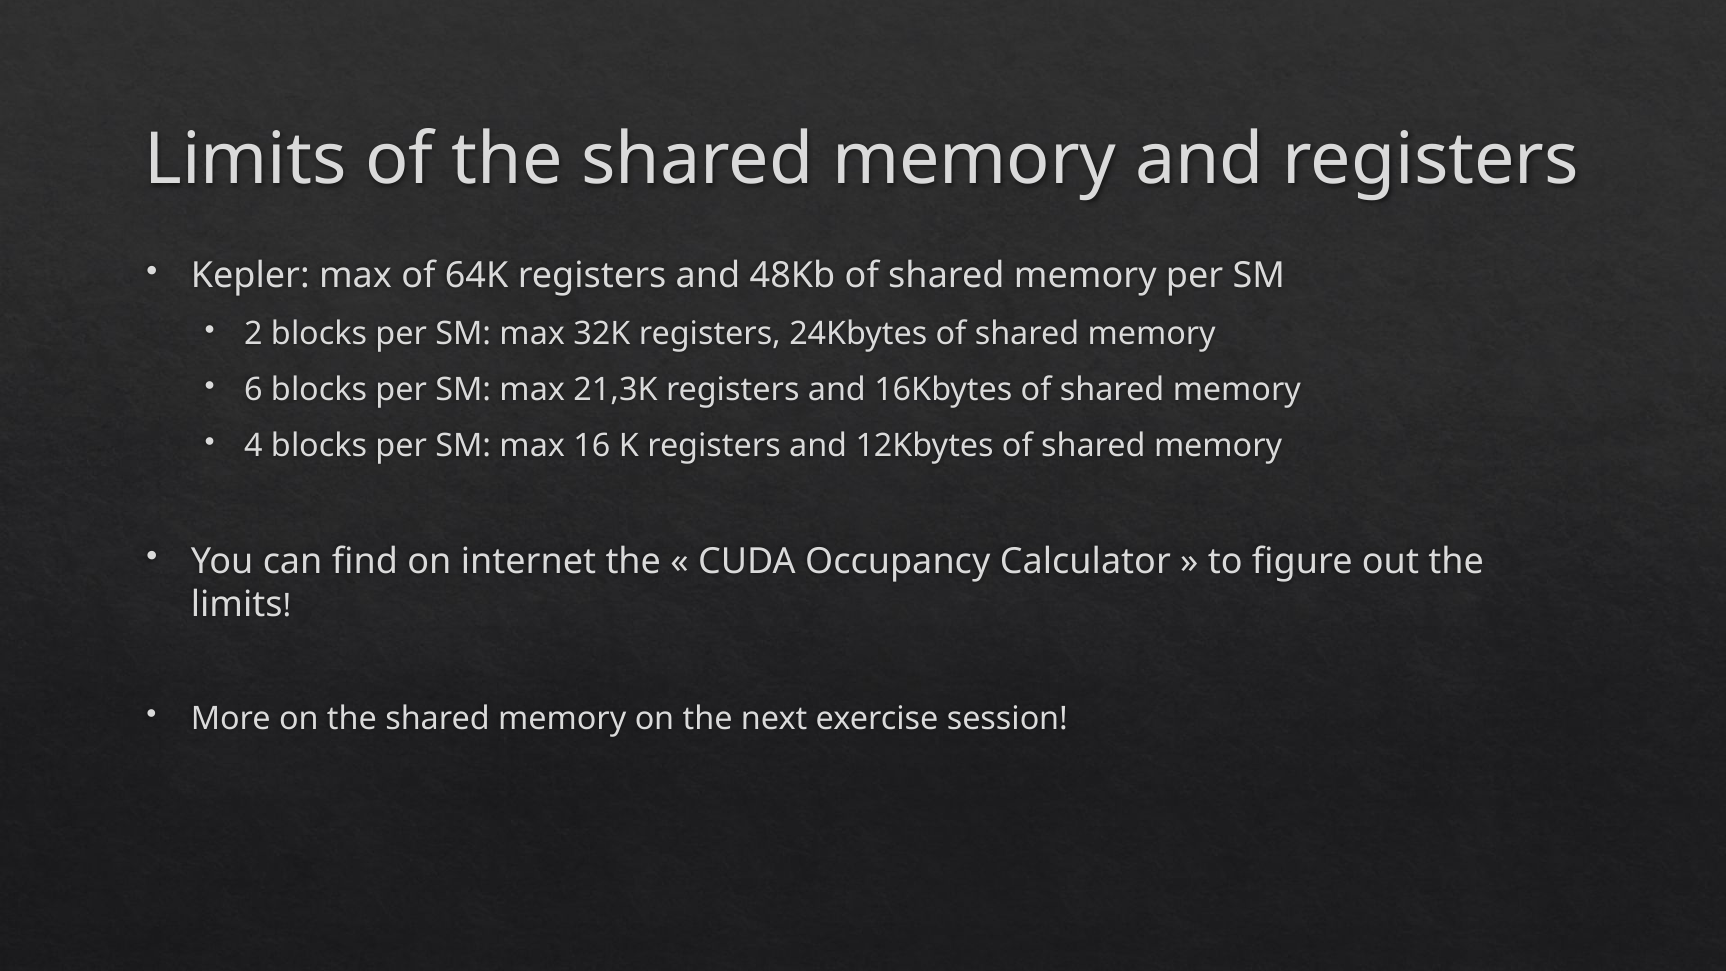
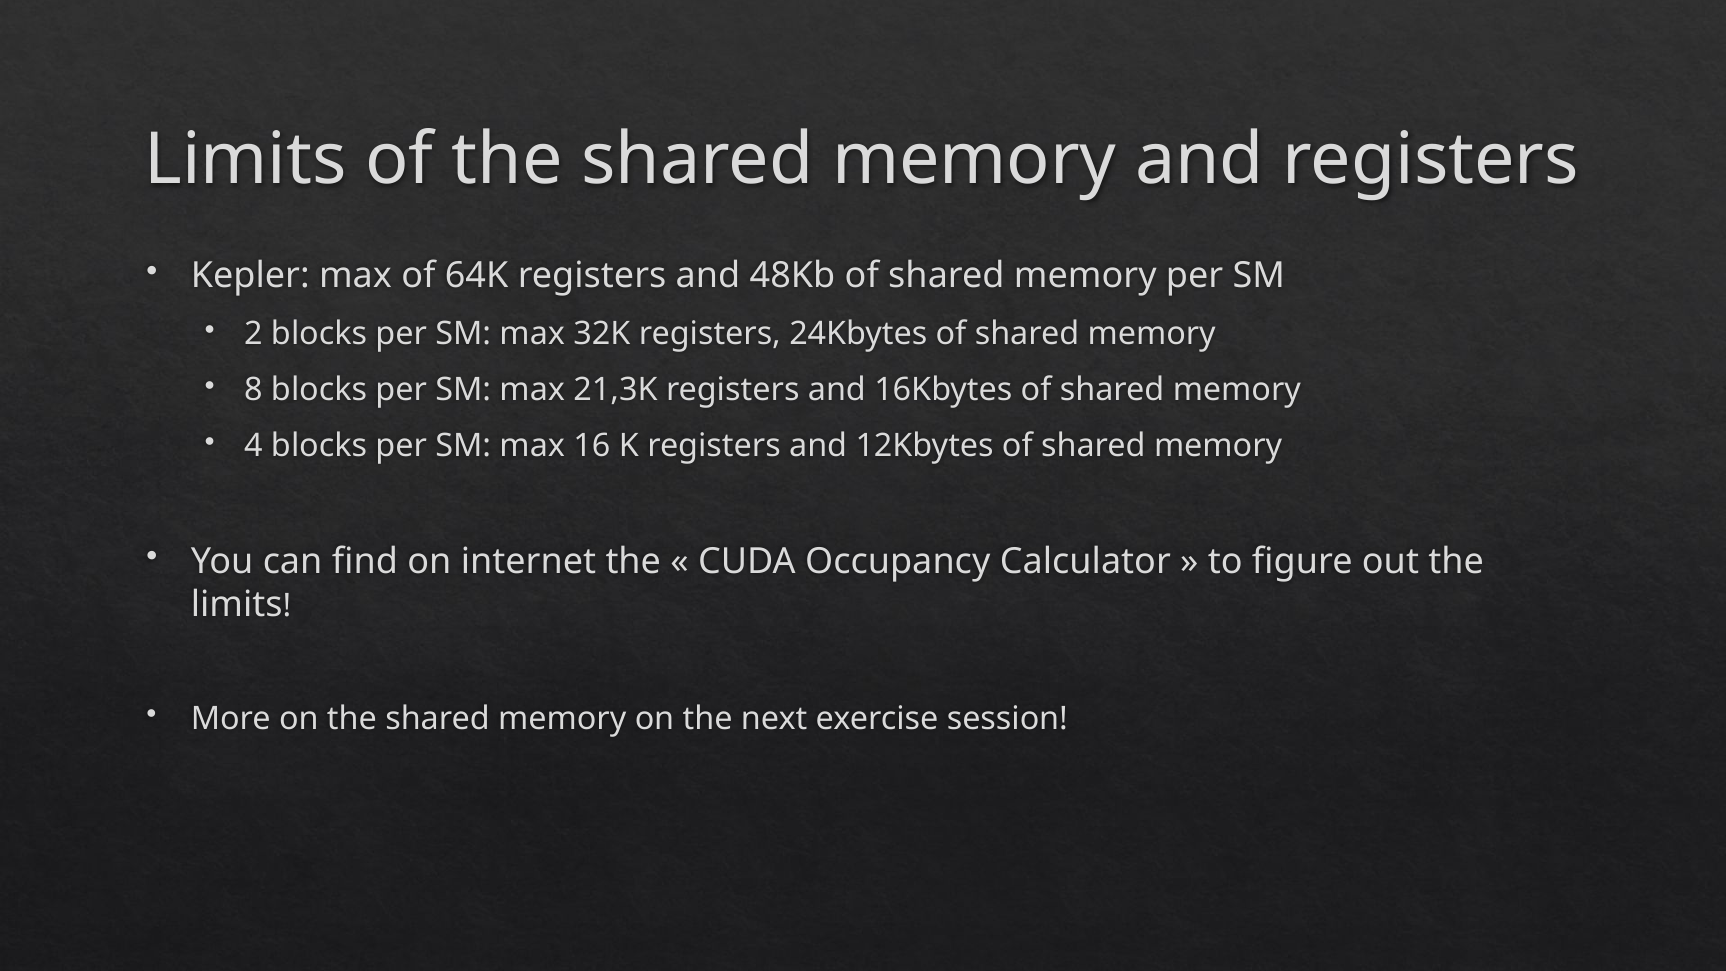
6: 6 -> 8 (253, 390)
